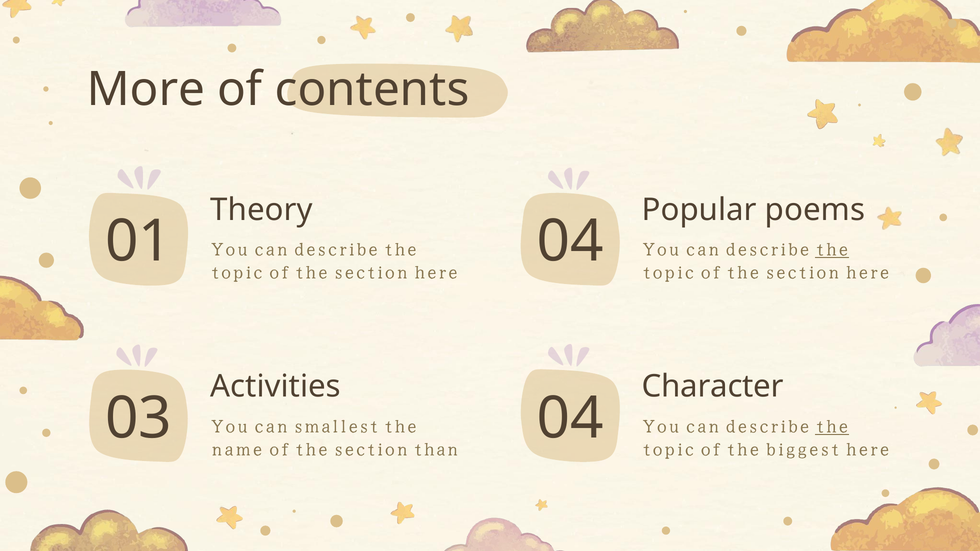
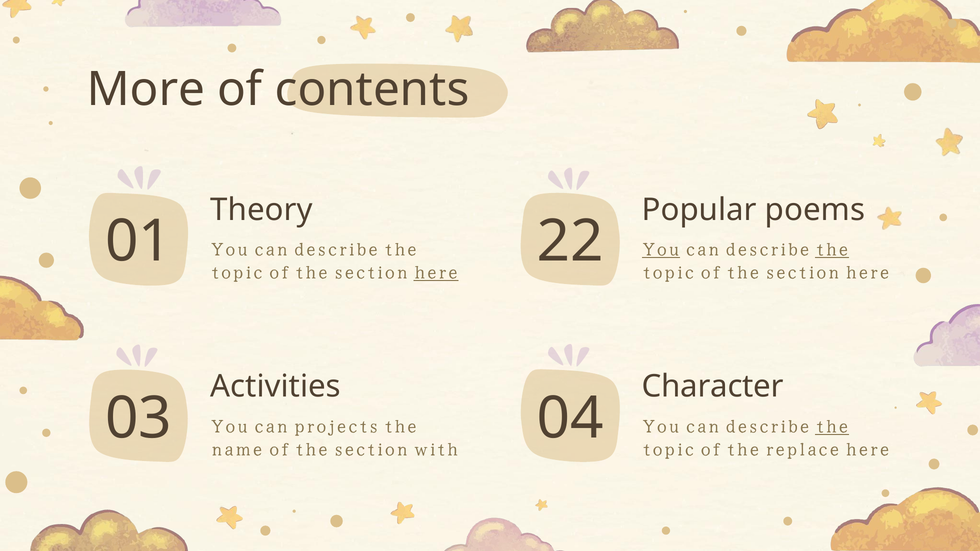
01 04: 04 -> 22 (570, 242)
You underline: none -> present (661, 250)
here underline: none -> present (436, 272)
smallest: smallest -> projects (336, 427)
than: than -> with (436, 449)
biggest: biggest -> replace (803, 449)
